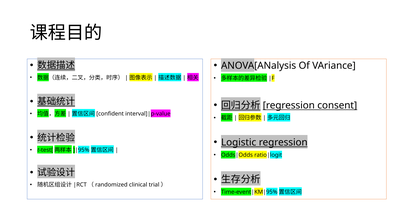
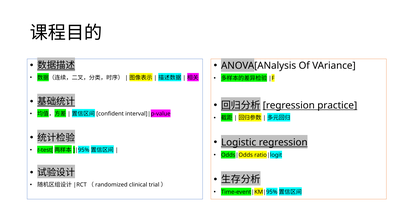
consent: consent -> practice (337, 105)
